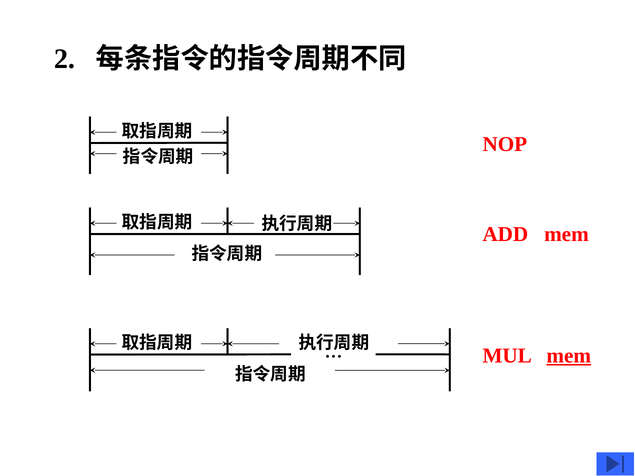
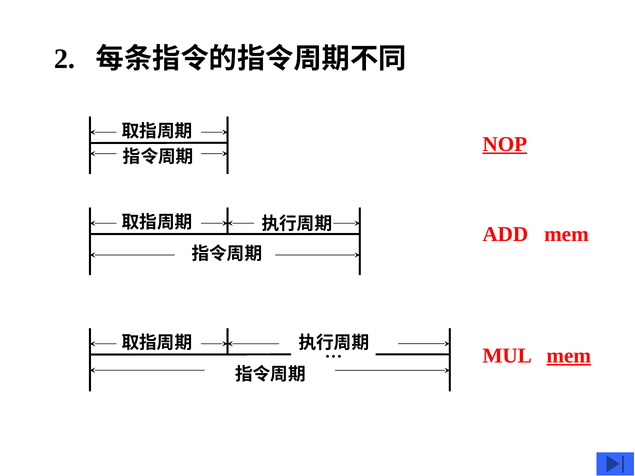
NOP underline: none -> present (505, 144)
